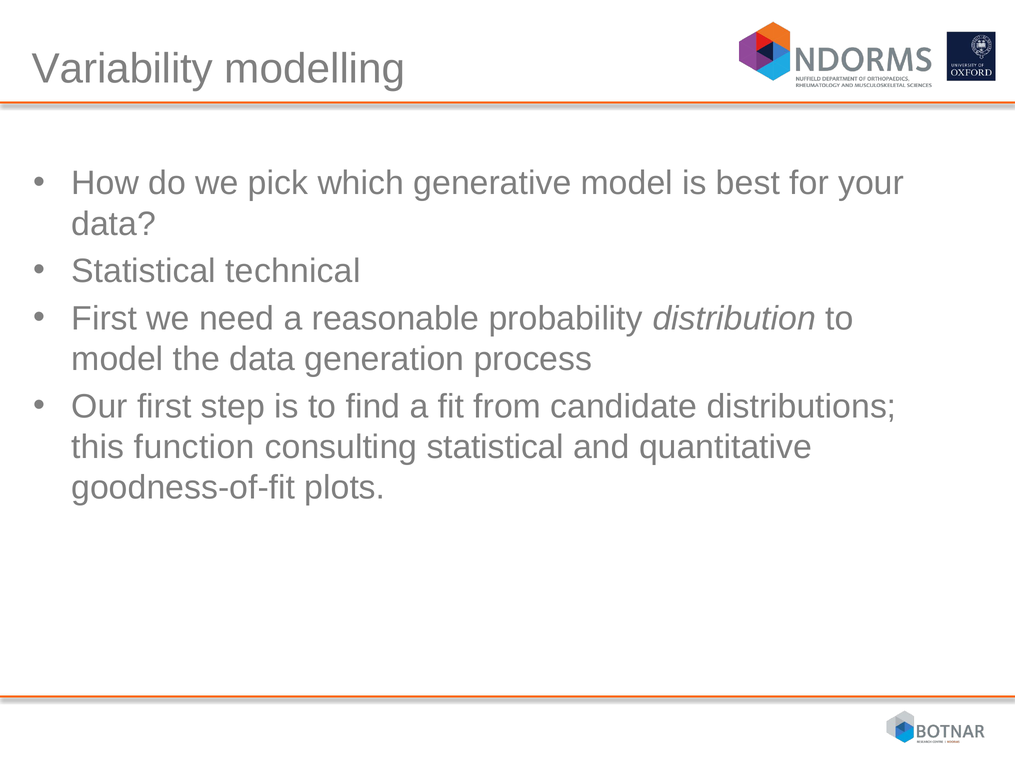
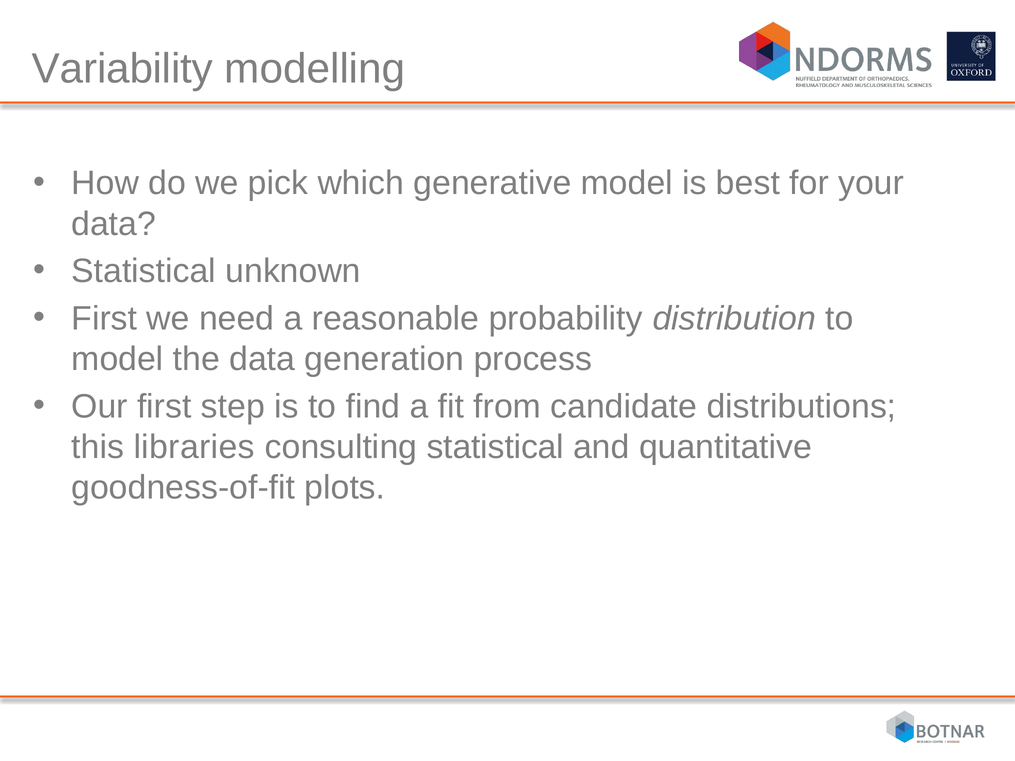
technical: technical -> unknown (293, 271)
function: function -> libraries (194, 447)
